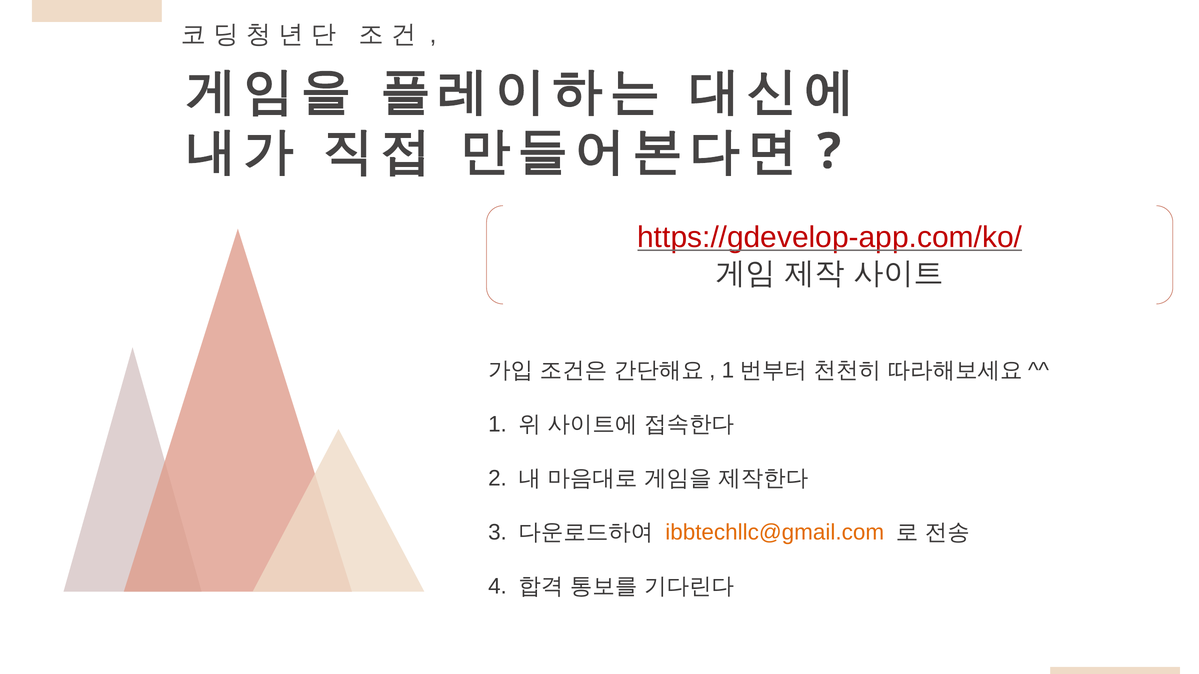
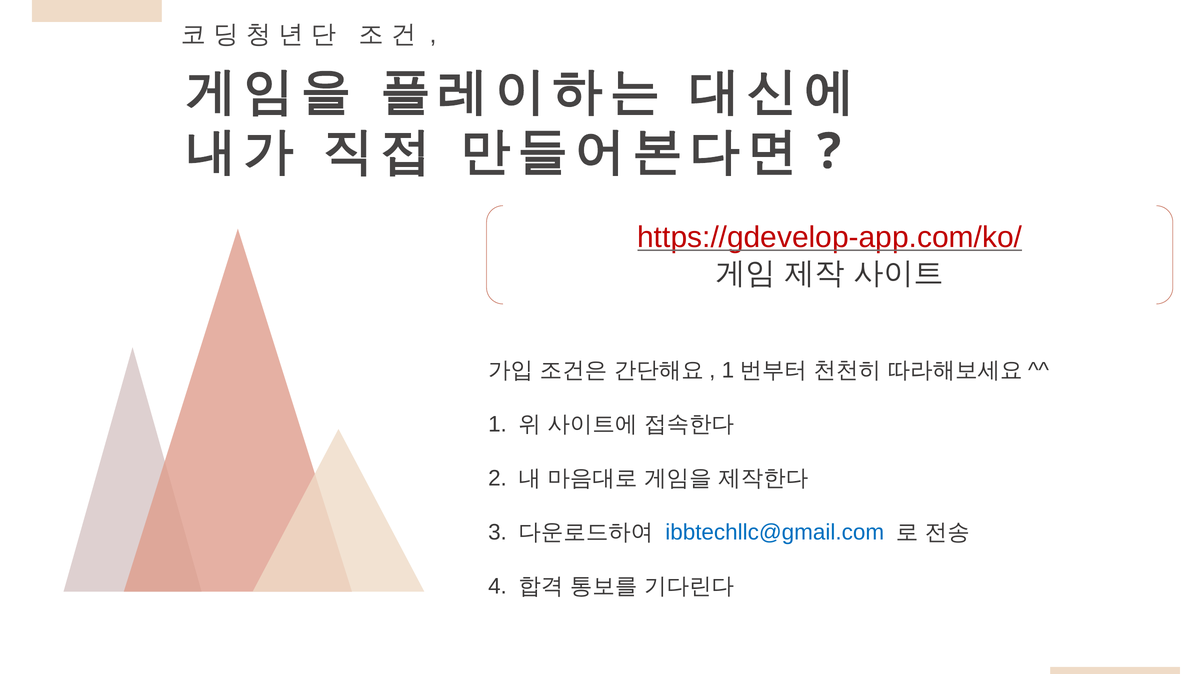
ibbtechllc@gmail.com colour: orange -> blue (775, 533)
